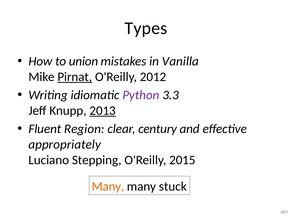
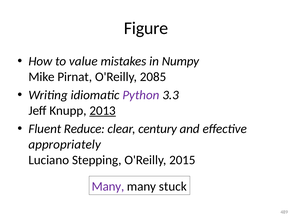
Types: Types -> Figure (146, 28)
union: union -> value (83, 61)
Vanilla: Vanilla -> Numpy (181, 61)
Pirnat underline: present -> none (75, 77)
2012: 2012 -> 2085 (153, 77)
Region: Region -> Reduce (84, 129)
Many colour: orange -> purple (108, 186)
